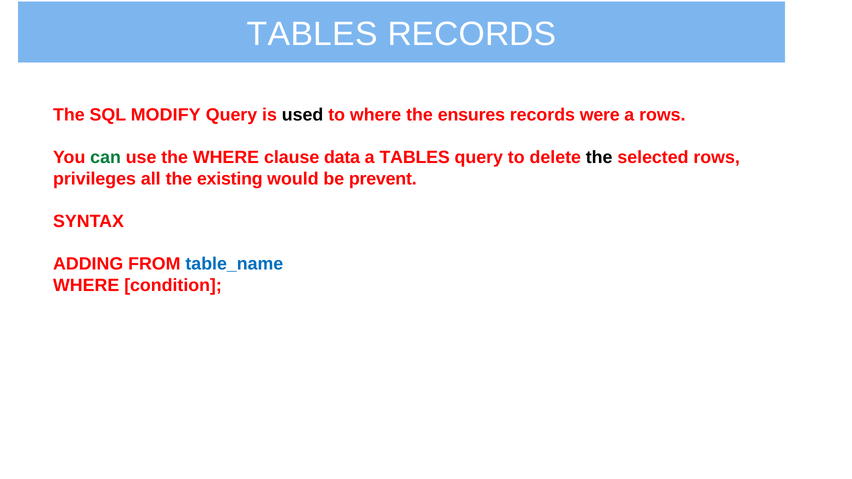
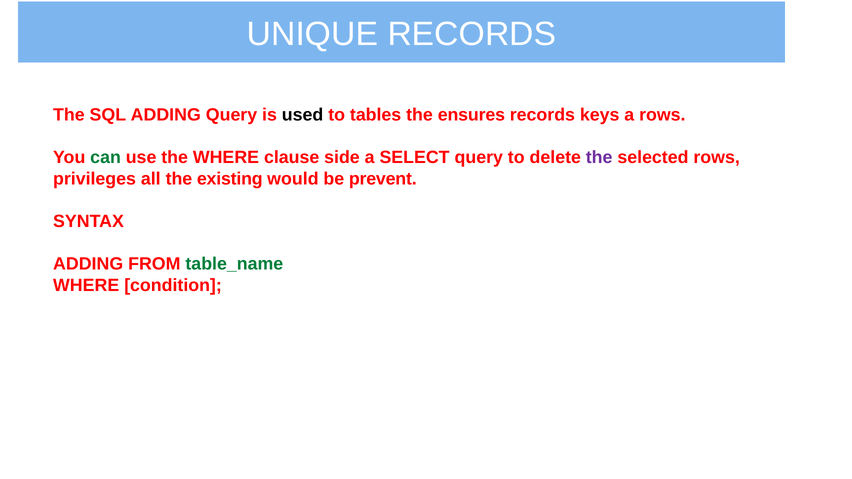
TABLES: TABLES -> UNIQUE (312, 34)
SQL MODIFY: MODIFY -> ADDING (166, 115)
to where: where -> tables (376, 115)
were: were -> keys (600, 115)
data: data -> side (342, 158)
a TABLES: TABLES -> SELECT (415, 158)
the colour: black -> purple (599, 158)
table_name colour: blue -> green (234, 264)
